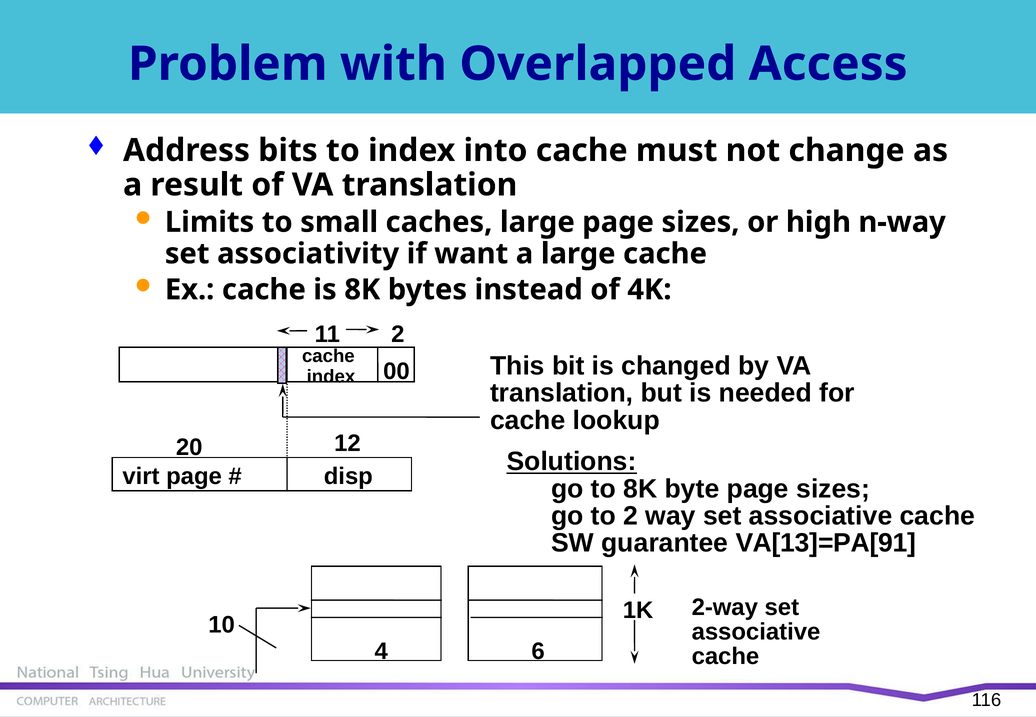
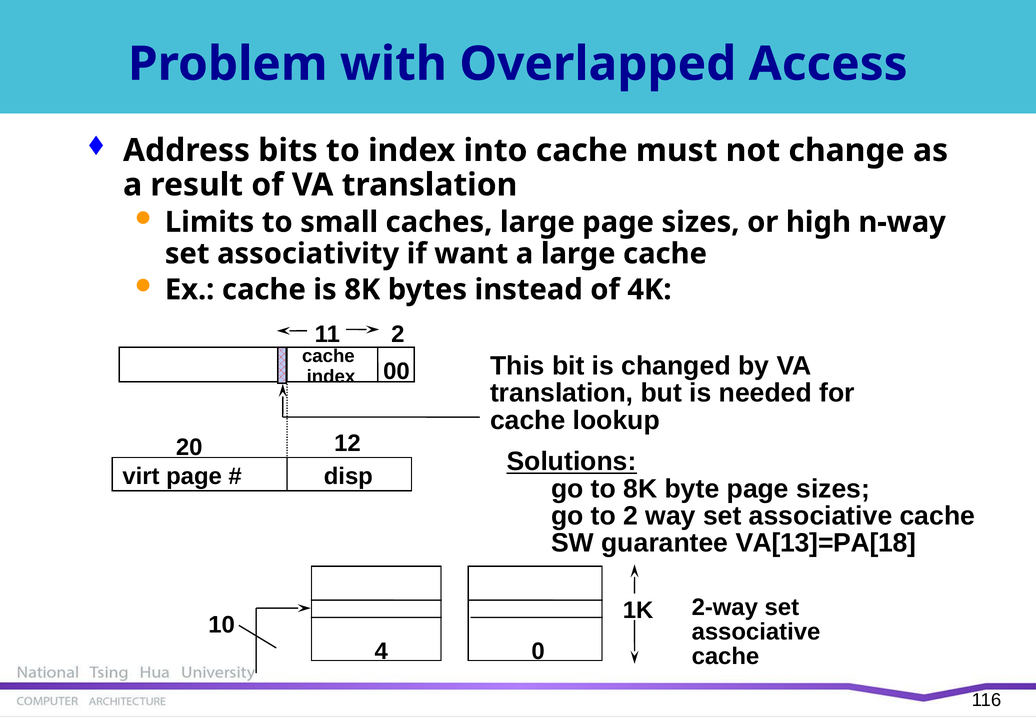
VA[13]=PA[91: VA[13]=PA[91 -> VA[13]=PA[18 (826, 543)
6: 6 -> 0 (538, 652)
